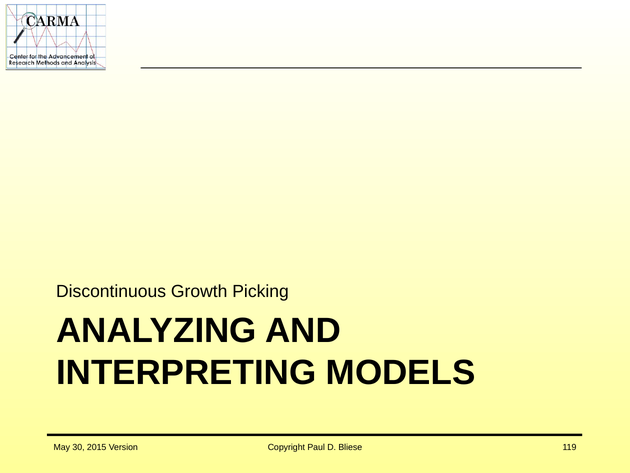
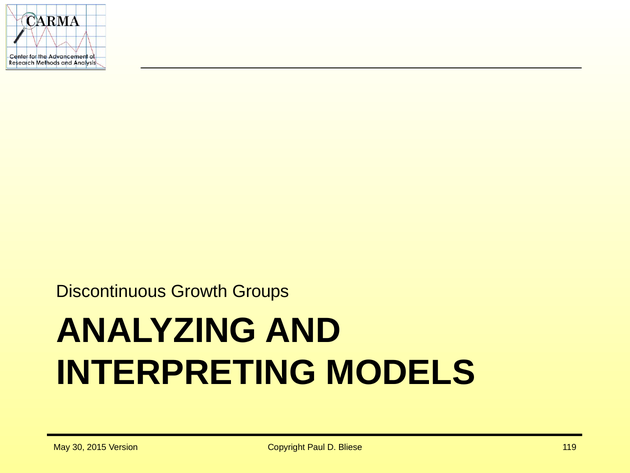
Picking: Picking -> Groups (261, 291)
